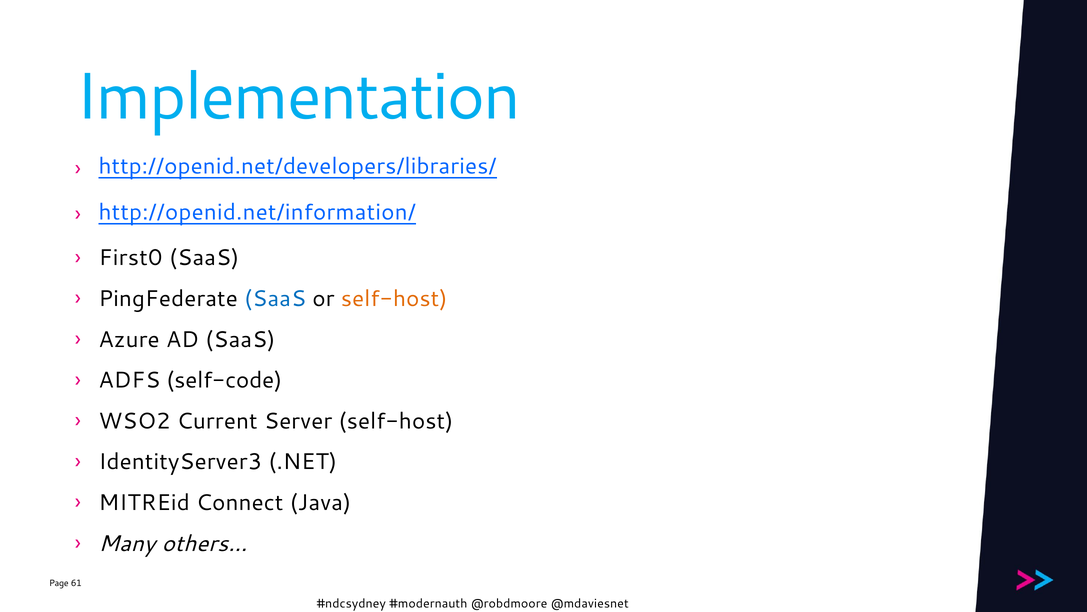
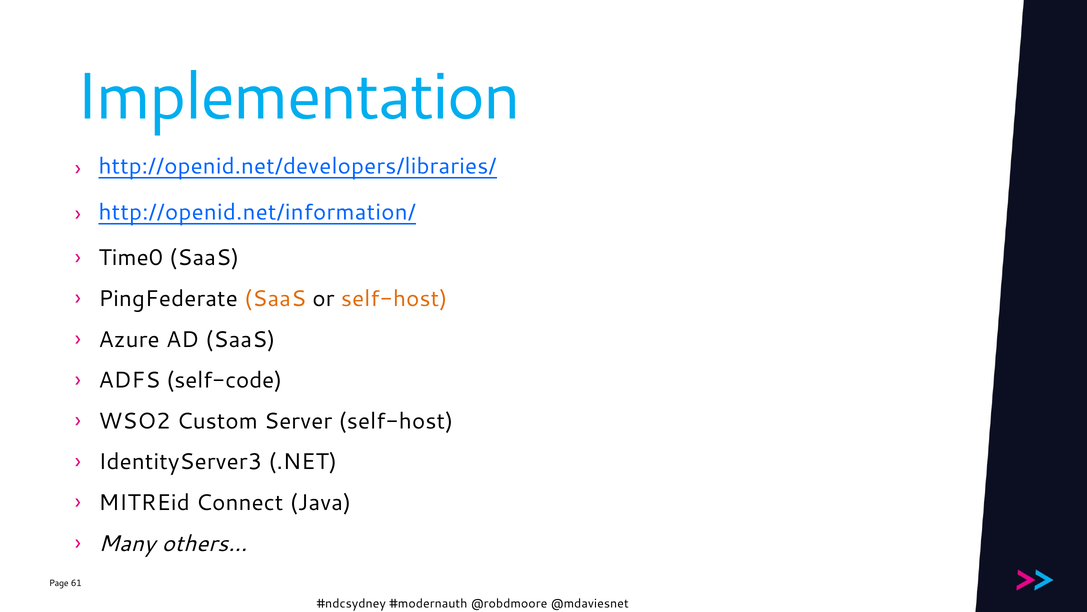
First0: First0 -> Time0 (131, 258)
SaaS colour: blue -> orange (275, 299)
Current: Current -> Custom (217, 421)
